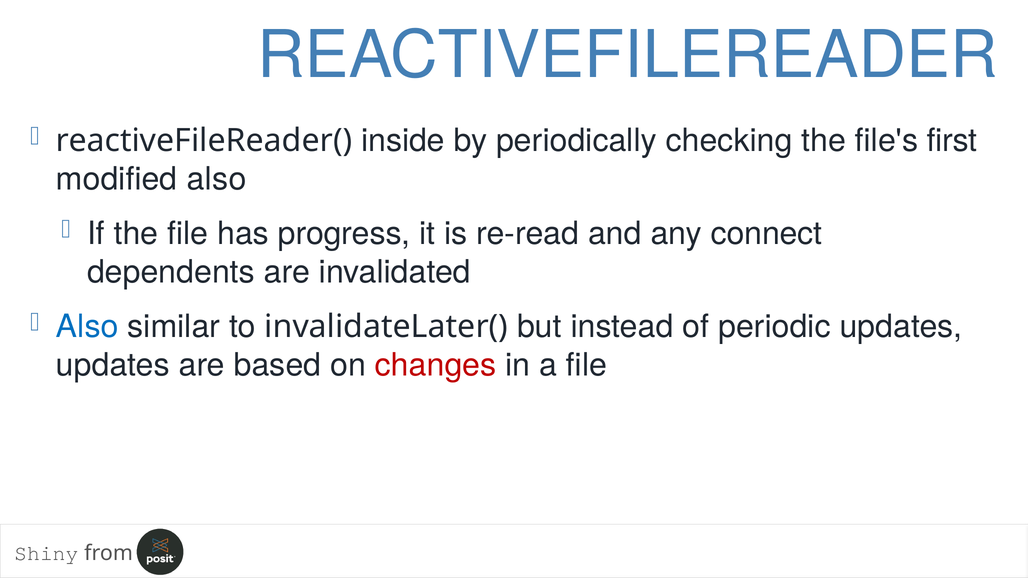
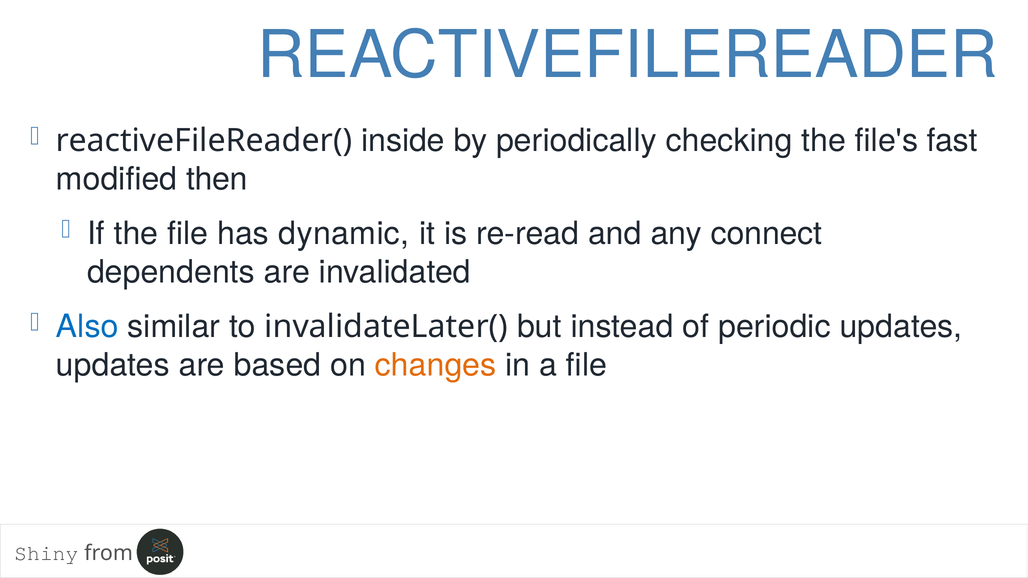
first: first -> fast (952, 141)
modified also: also -> then (217, 179)
progress: progress -> dynamic (344, 234)
changes colour: red -> orange (436, 365)
